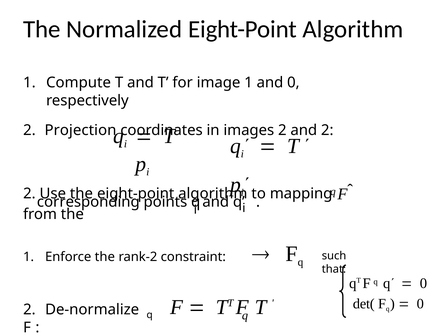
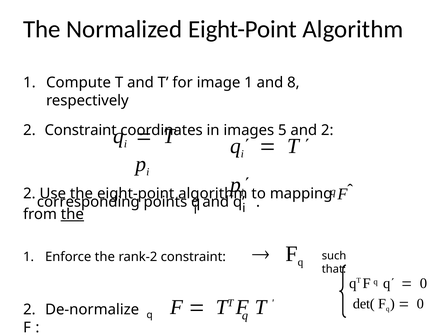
and 0: 0 -> 8 (293, 83)
2 Projection: Projection -> Constraint (81, 130)
images 2: 2 -> 5 (282, 130)
the underline: none -> present (72, 214)
